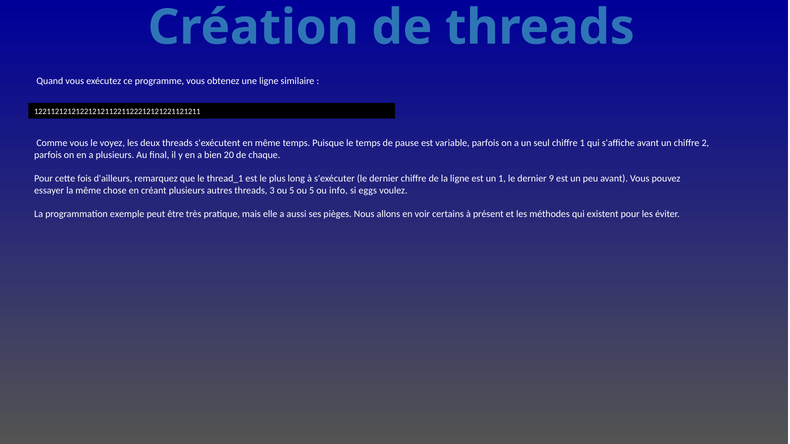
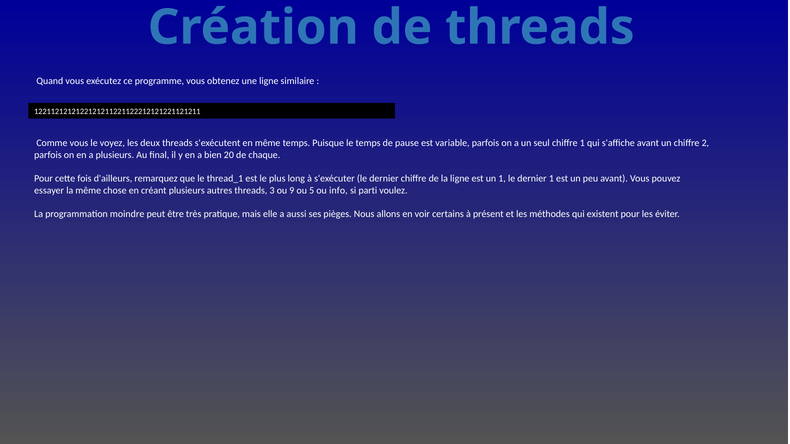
dernier 9: 9 -> 1 (551, 179)
3 ou 5: 5 -> 9 (292, 191)
eggs: eggs -> parti (368, 191)
exemple: exemple -> moindre (127, 214)
